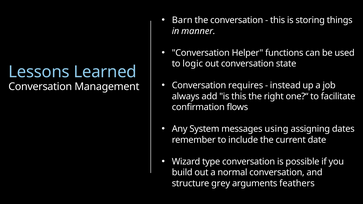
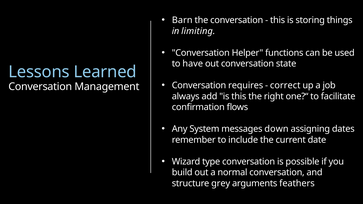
manner: manner -> limiting (198, 31)
logic: logic -> have (193, 64)
instead: instead -> correct (285, 86)
using: using -> down (276, 129)
